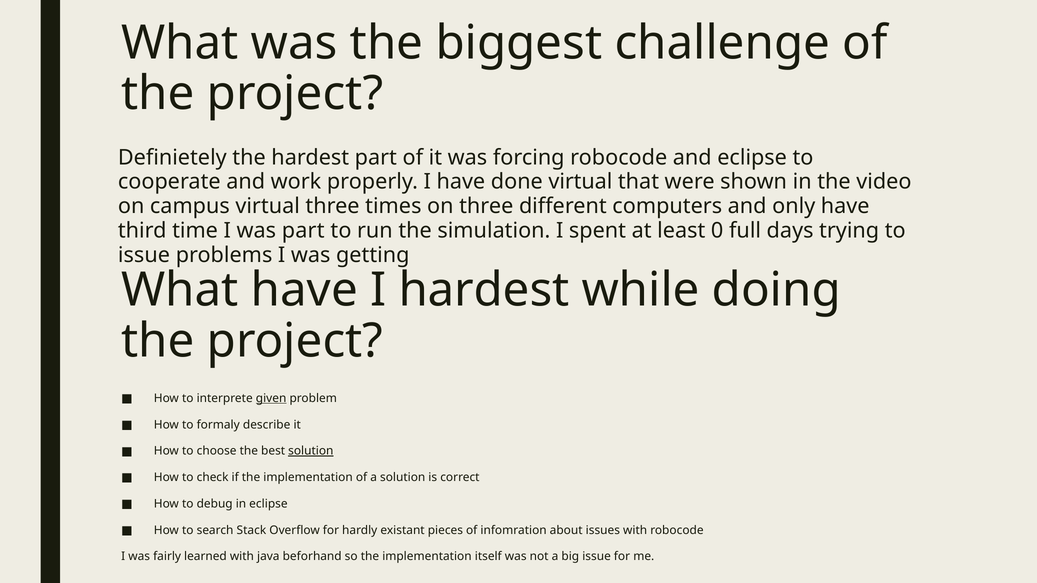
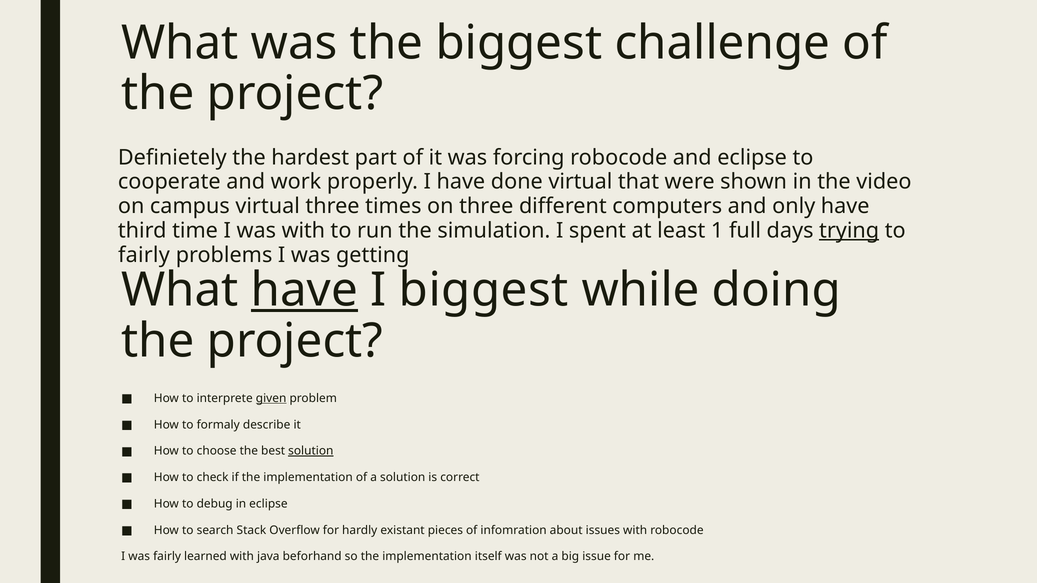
was part: part -> with (303, 231)
0: 0 -> 1 (717, 231)
trying underline: none -> present (849, 231)
issue: issue -> fairly (144, 255)
have underline: none -> present (304, 290)
I hardest: hardest -> biggest (484, 290)
